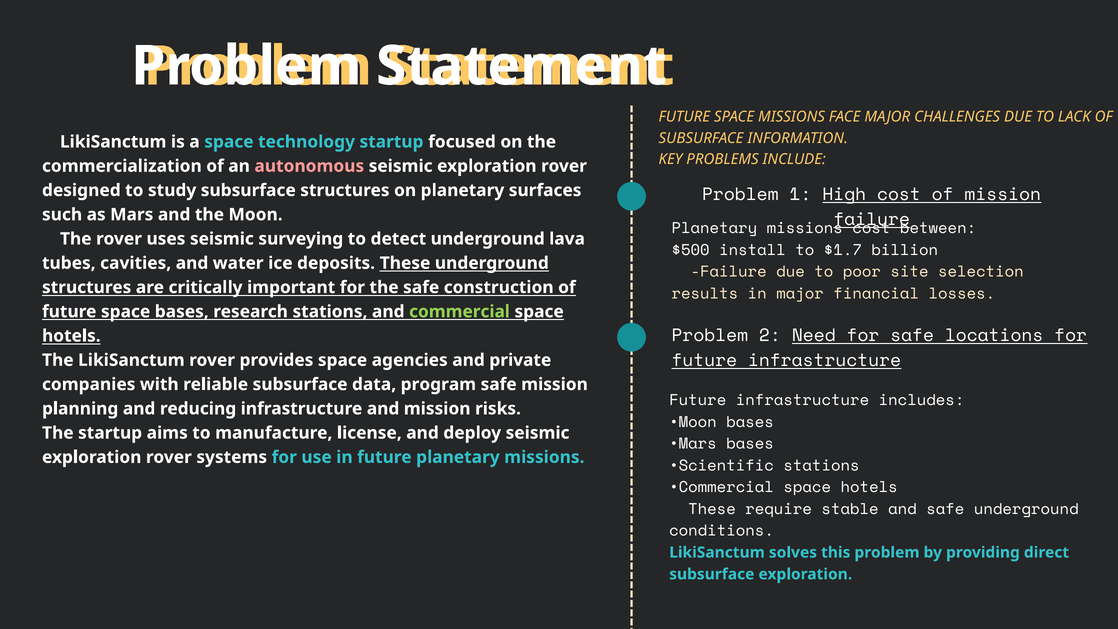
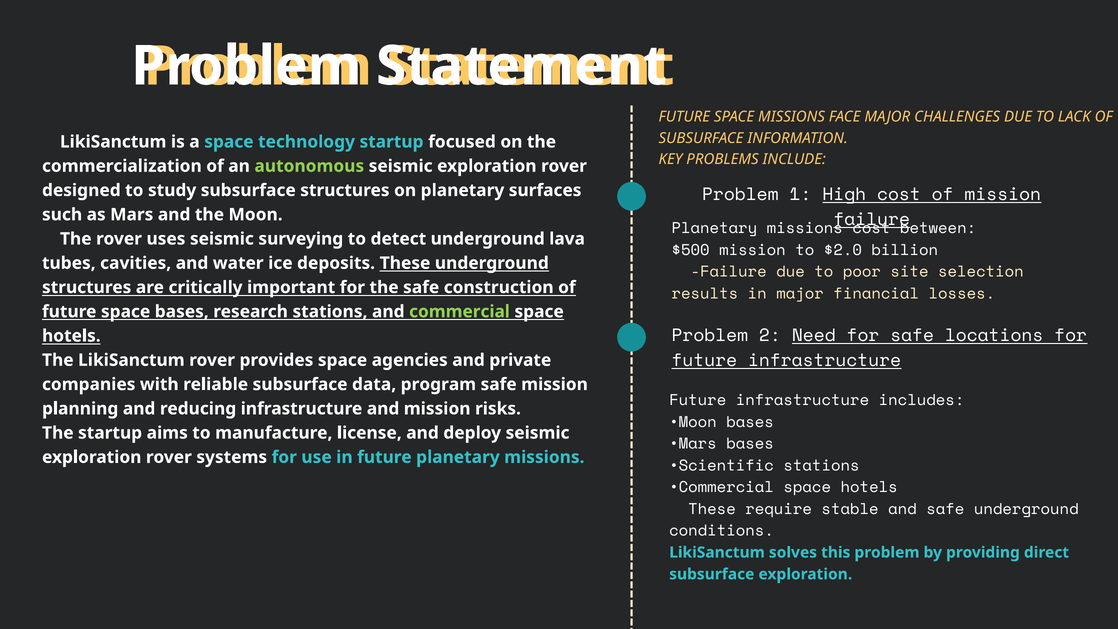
autonomous colour: pink -> light green (309, 166)
$500 install: install -> mission (752, 250)
$1.7: $1.7 -> $2.0 (843, 250)
